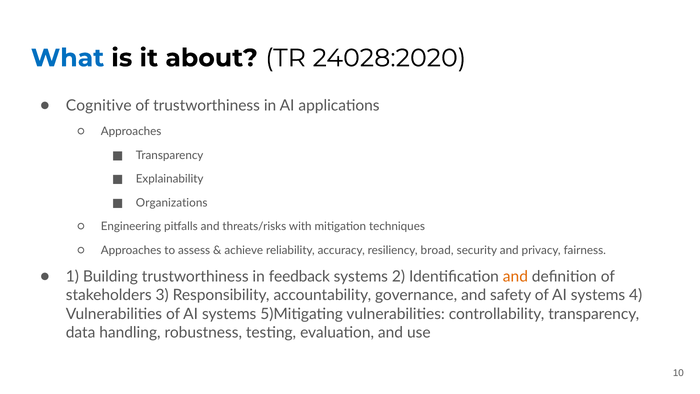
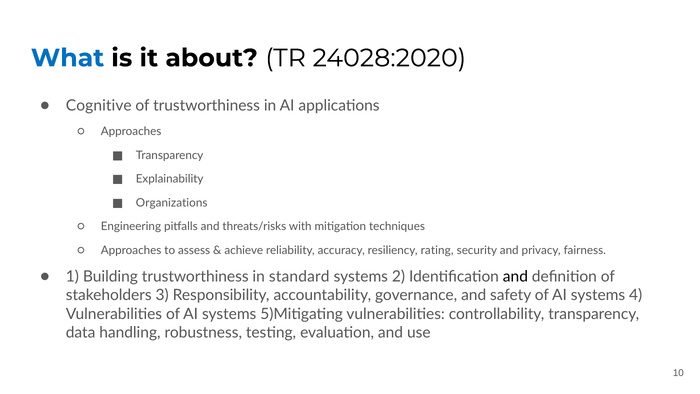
broad: broad -> rating (437, 250)
feedback: feedback -> standard (299, 276)
and colour: orange -> black (515, 276)
